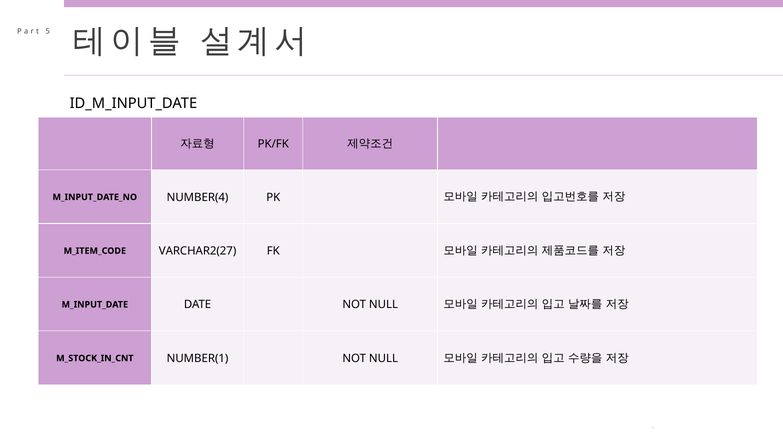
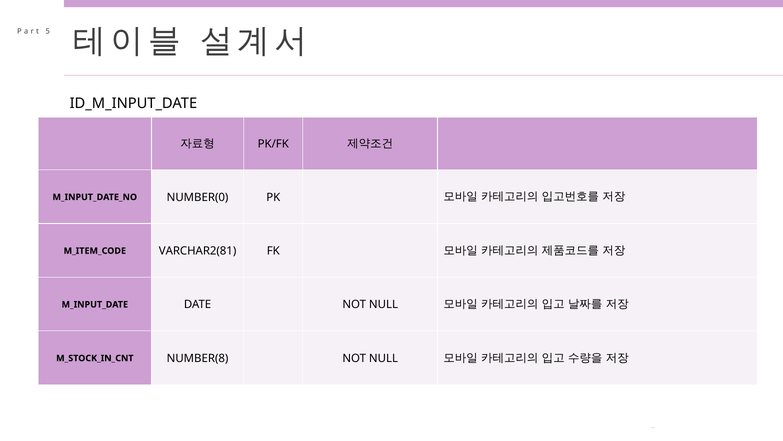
NUMBER(4: NUMBER(4 -> NUMBER(0 (198, 197)
VARCHAR2(27: VARCHAR2(27 -> VARCHAR2(81 (198, 251)
NUMBER(1: NUMBER(1 -> NUMBER(8 (198, 358)
